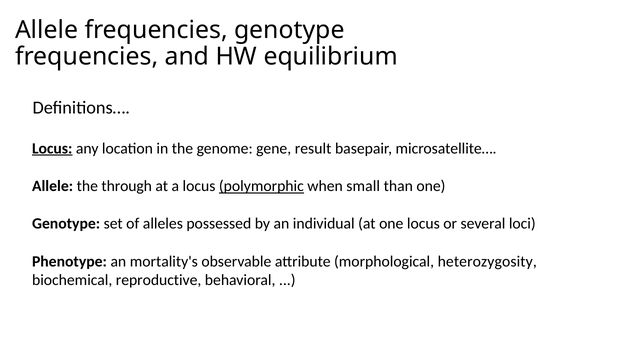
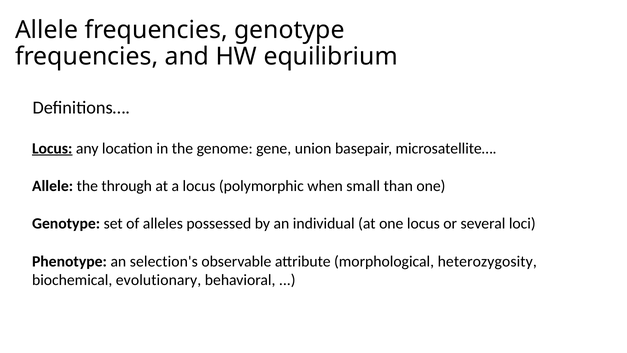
result: result -> union (313, 148)
polymorphic underline: present -> none (261, 186)
mortality's: mortality's -> selection's (164, 261)
reproductive: reproductive -> evolutionary (159, 280)
